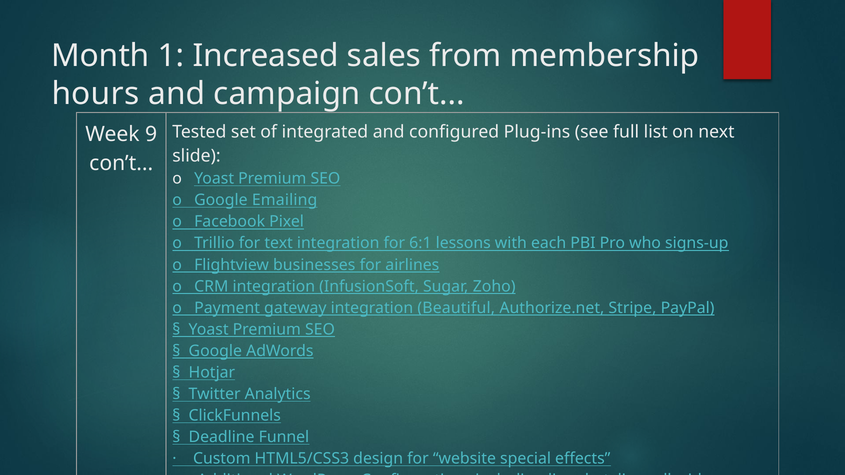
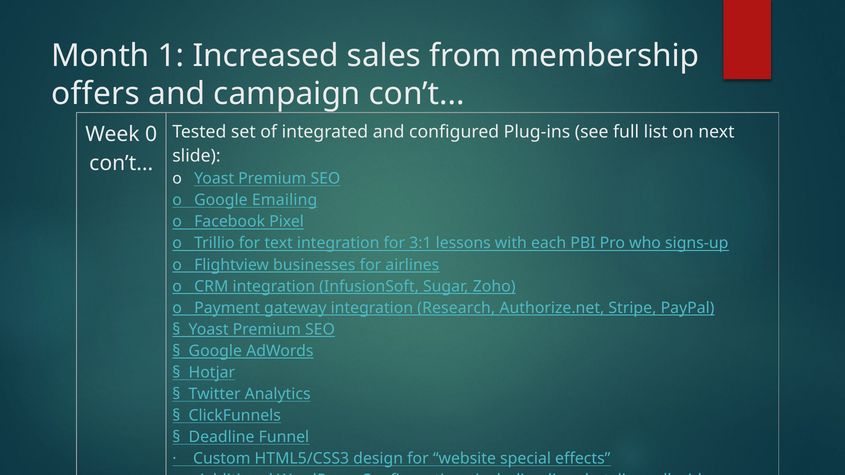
hours: hours -> offers (95, 94)
9: 9 -> 0 (151, 135)
6:1: 6:1 -> 3:1 (420, 243)
Beautiful: Beautiful -> Research (456, 308)
